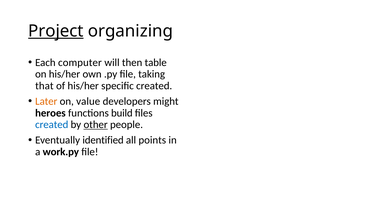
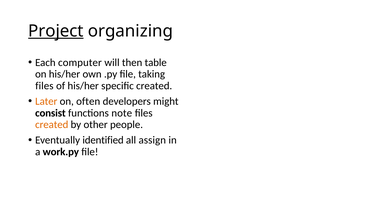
that: that -> files (44, 86)
value: value -> often (88, 101)
heroes: heroes -> consist (50, 113)
build: build -> note (122, 113)
created colour: blue -> orange (52, 125)
other underline: present -> none (96, 125)
points: points -> assign (152, 140)
